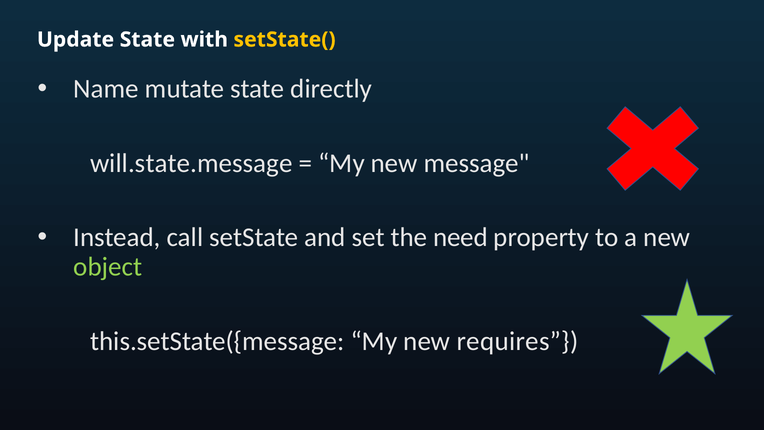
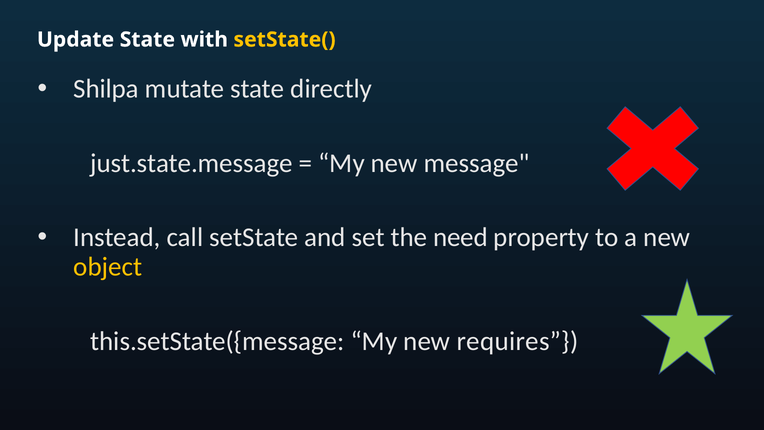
Name: Name -> Shilpa (106, 89)
will.state.message: will.state.message -> just.state.message (191, 163)
object colour: light green -> yellow (108, 267)
